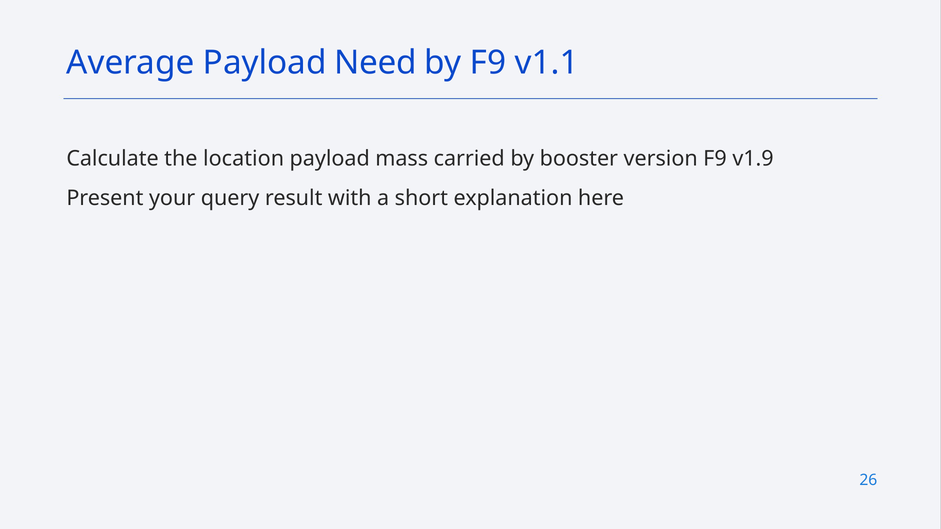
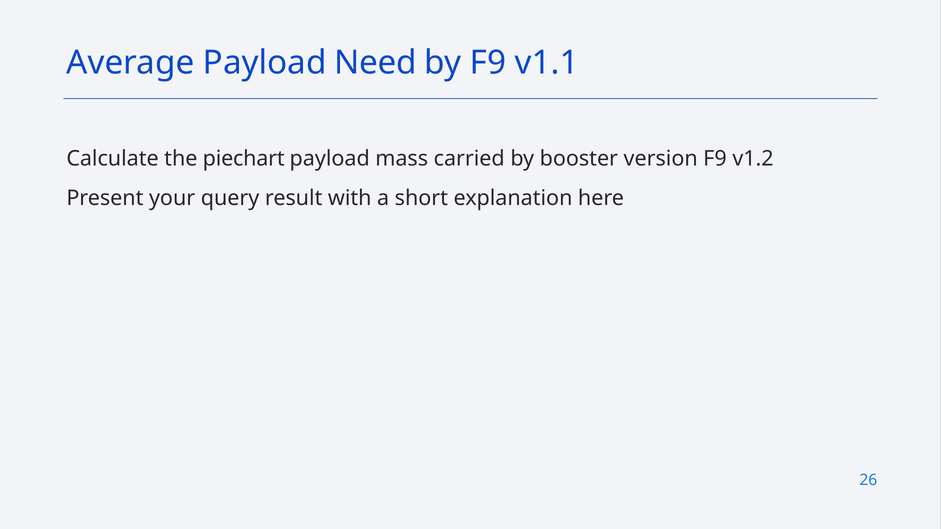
location: location -> piechart (244, 159)
v1.9: v1.9 -> v1.2 (753, 159)
